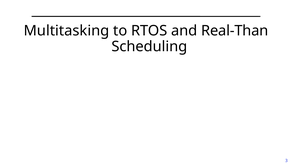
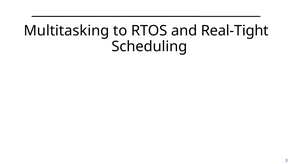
Real-Than: Real-Than -> Real-Tight (235, 31)
